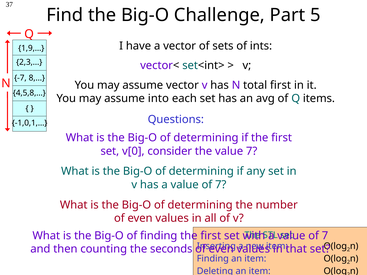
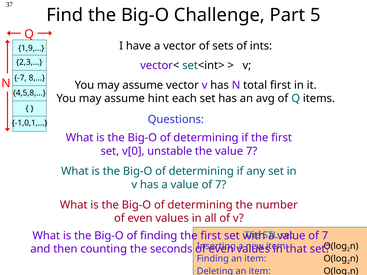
into: into -> hint (158, 99)
consider: consider -> unstable (170, 151)
